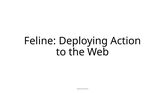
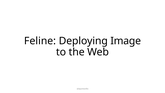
Action: Action -> Image (126, 41)
